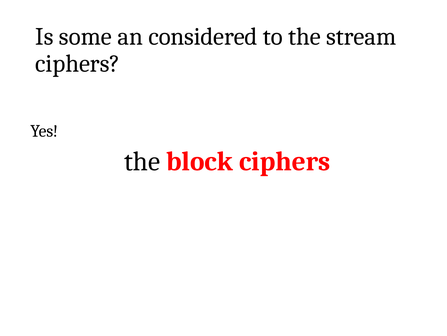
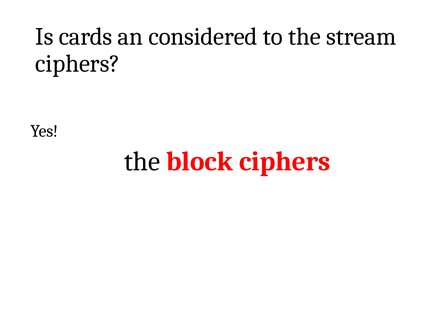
some: some -> cards (86, 37)
